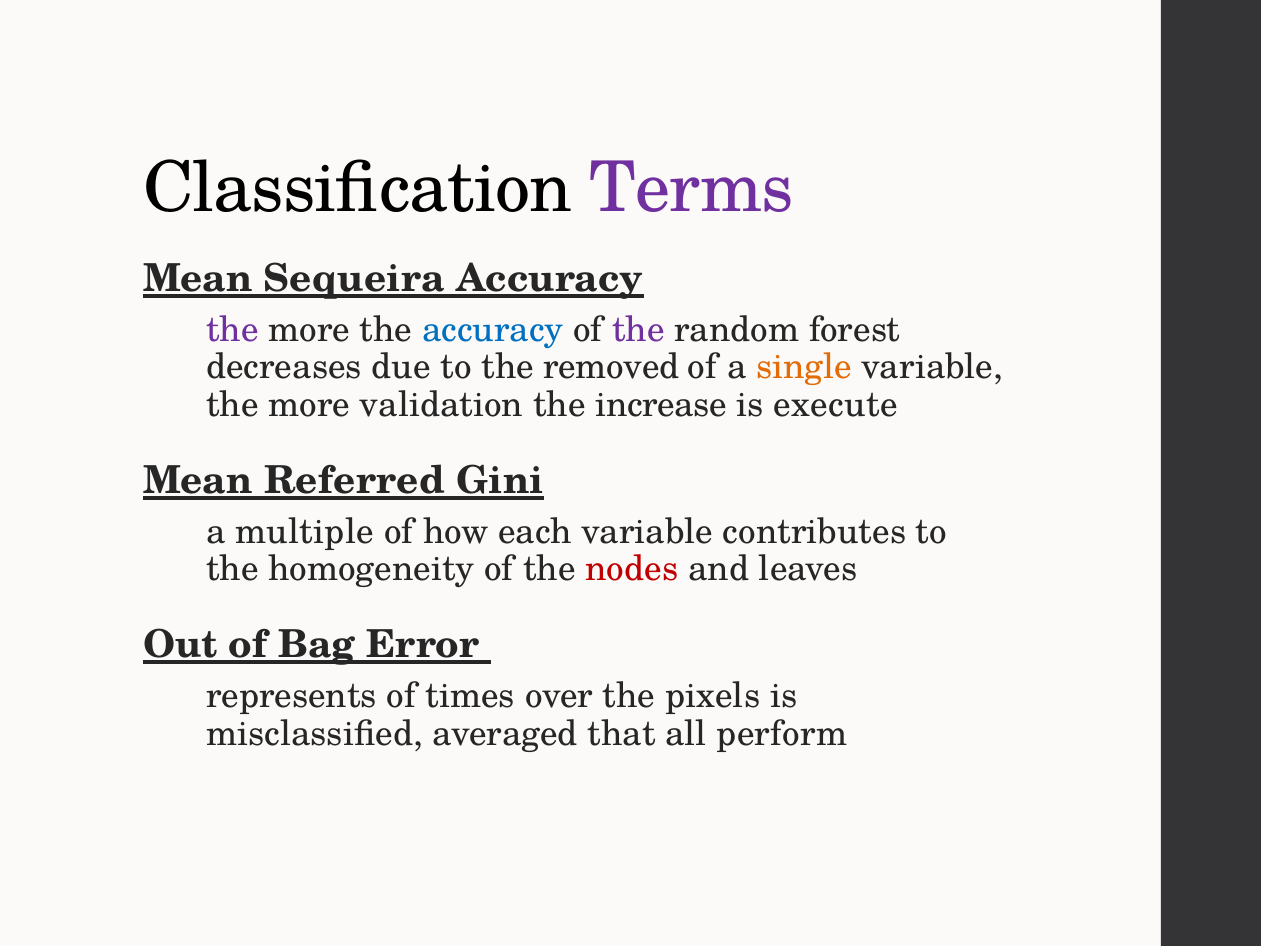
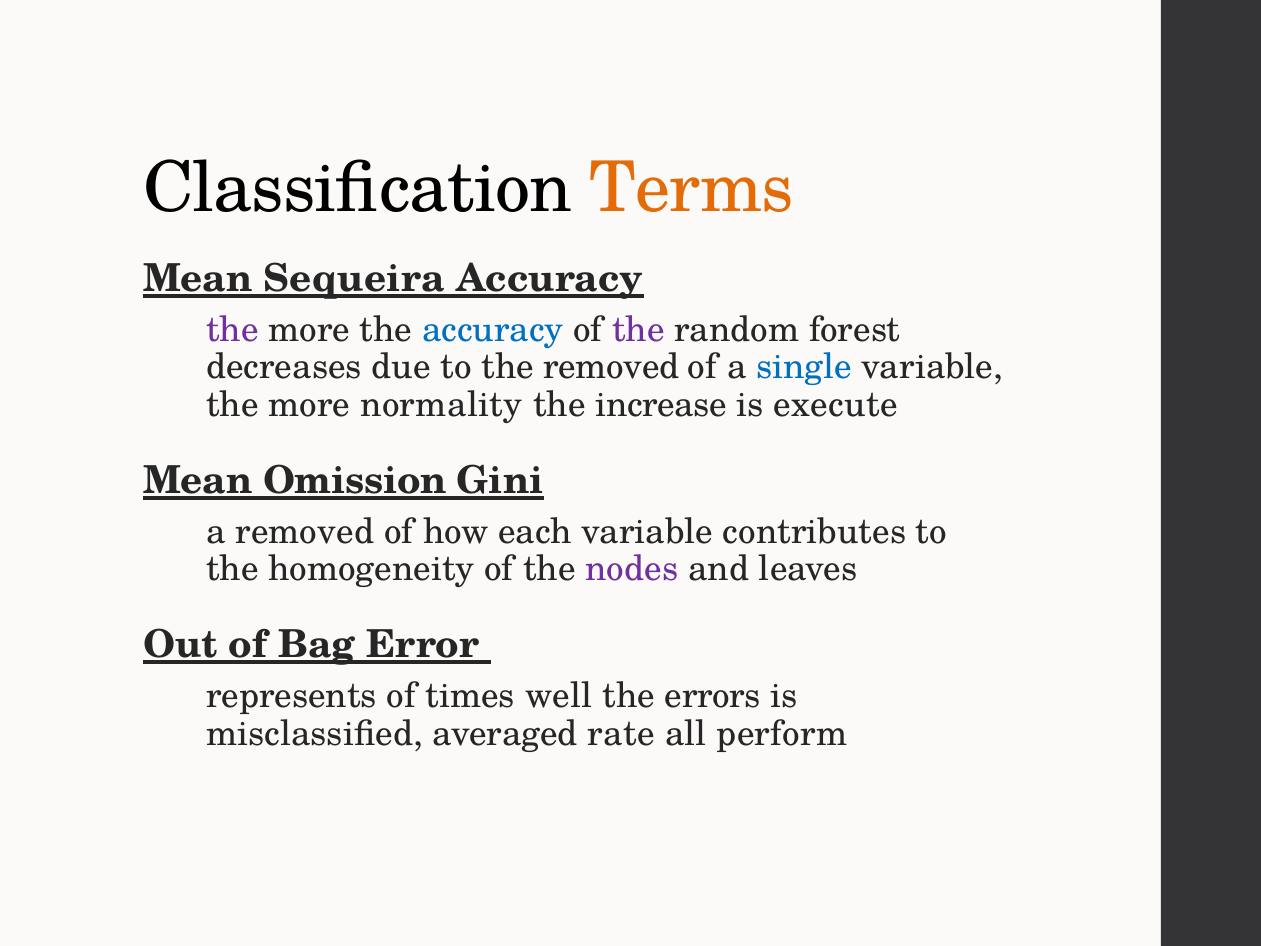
Terms colour: purple -> orange (692, 189)
single colour: orange -> blue (804, 367)
validation: validation -> normality (441, 405)
Referred: Referred -> Omission (355, 481)
a multiple: multiple -> removed (305, 531)
nodes colour: red -> purple (632, 569)
over: over -> well (559, 695)
pixels: pixels -> errors (713, 695)
that: that -> rate (622, 733)
